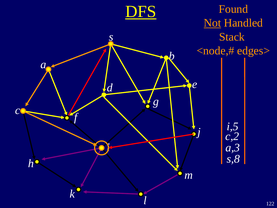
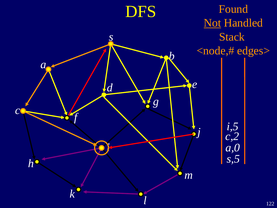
DFS underline: present -> none (141, 12)
a,3: a,3 -> a,0 (233, 148)
s,8: s,8 -> s,5 (233, 159)
